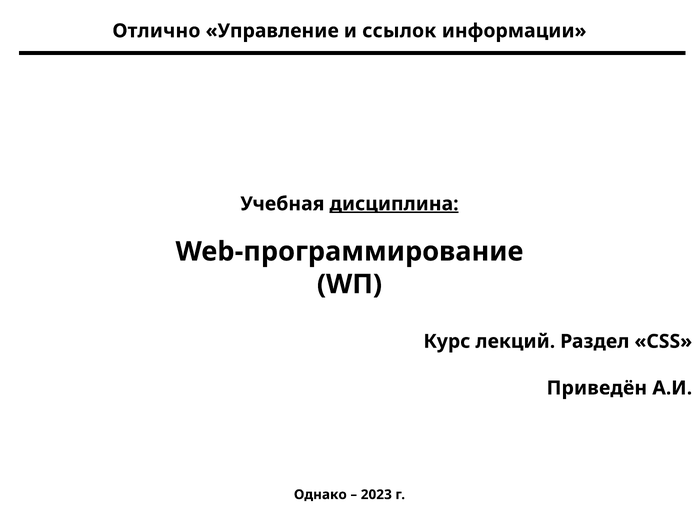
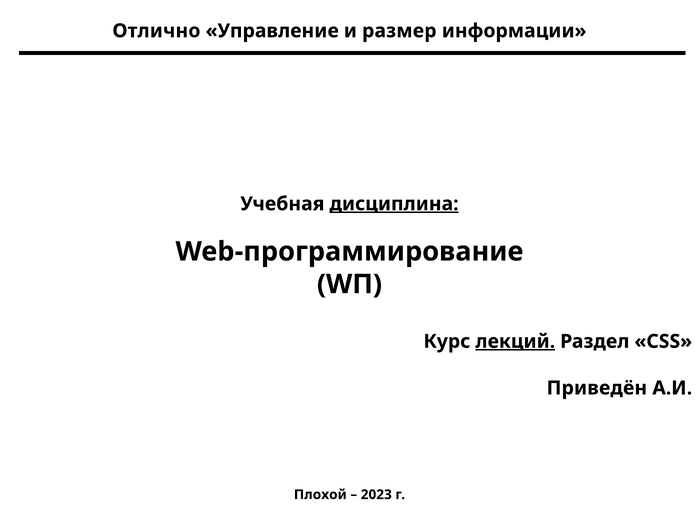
ссылок: ссылок -> размер (399, 31)
лекций underline: none -> present (515, 342)
Однако: Однако -> Плохой (320, 495)
